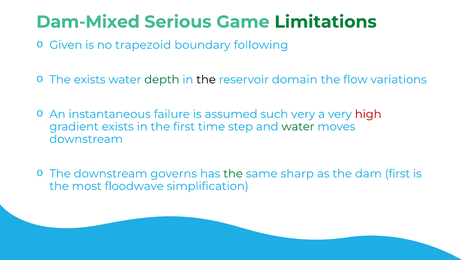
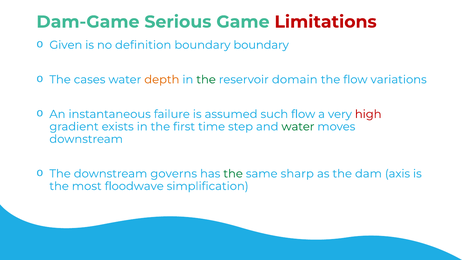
Dam-Mixed: Dam-Mixed -> Dam-Game (88, 22)
Limitations colour: green -> red (326, 22)
trapezoid: trapezoid -> definition (143, 45)
boundary following: following -> boundary (261, 45)
The exists: exists -> cases (90, 80)
depth colour: green -> orange (162, 80)
the colour: black -> green (206, 80)
such very: very -> flow (303, 114)
dam first: first -> axis (397, 174)
